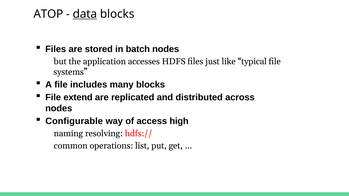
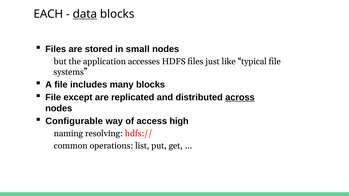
ATOP: ATOP -> EACH (48, 14)
batch: batch -> small (138, 49)
extend: extend -> except (78, 97)
across underline: none -> present (240, 97)
